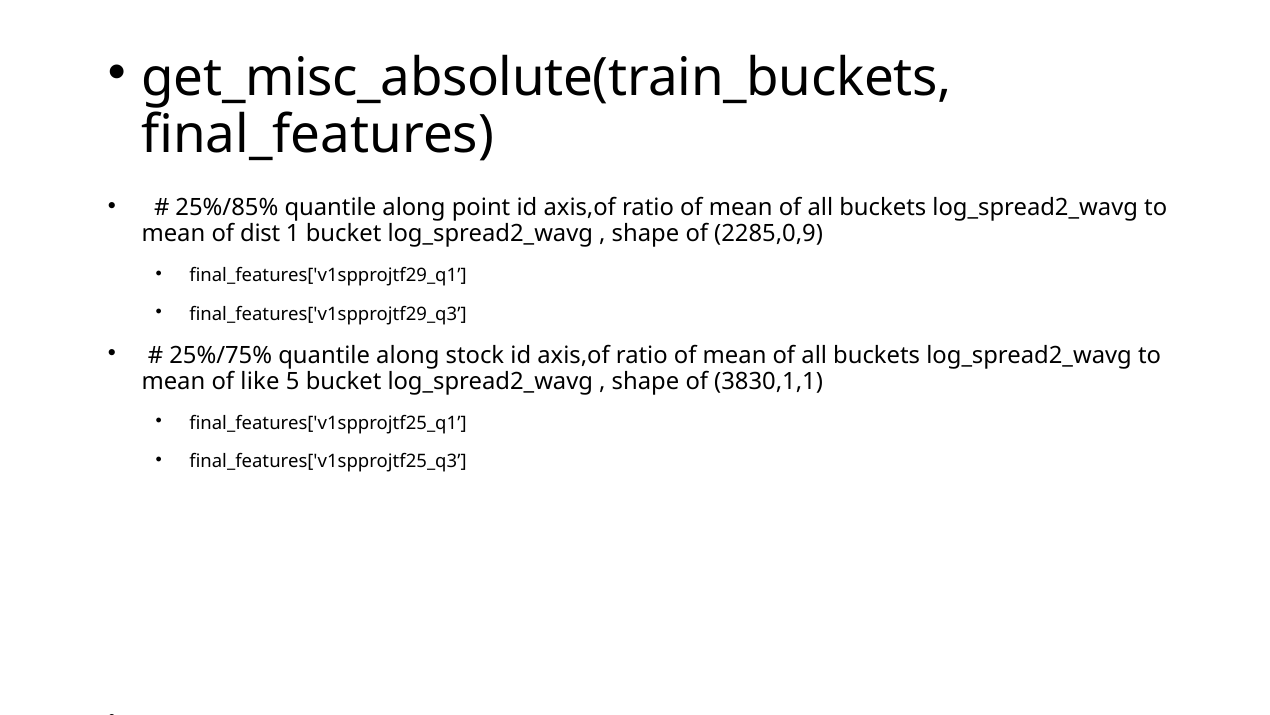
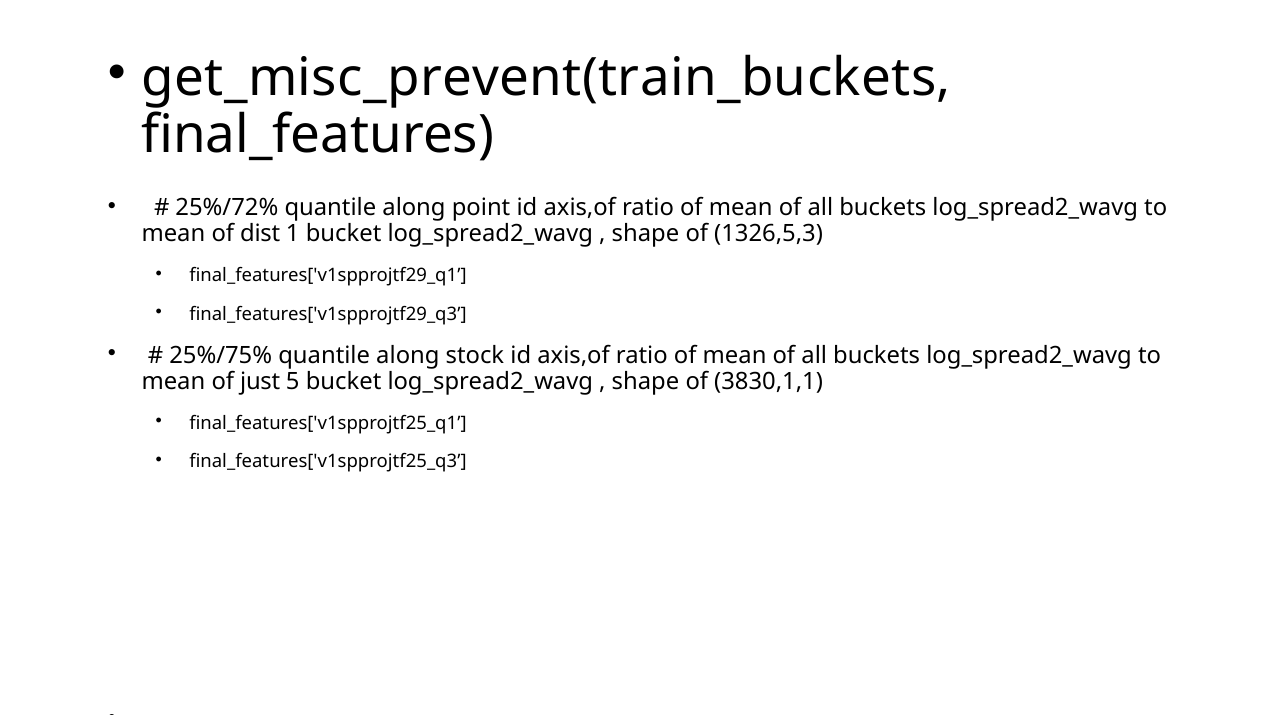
get_misc_absolute(train_buckets: get_misc_absolute(train_buckets -> get_misc_prevent(train_buckets (546, 78)
25%/85%: 25%/85% -> 25%/72% (227, 208)
2285,0,9: 2285,0,9 -> 1326,5,3 (769, 233)
like: like -> just (260, 381)
